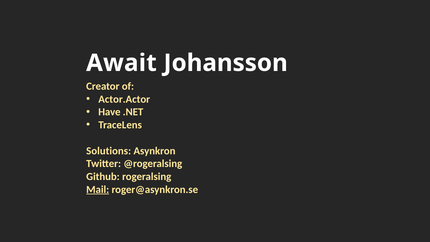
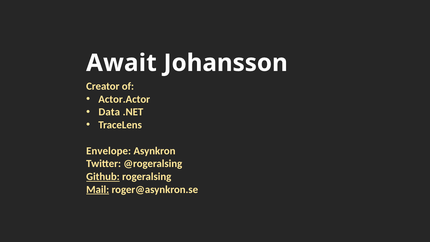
Have: Have -> Data (109, 112)
Solutions: Solutions -> Envelope (109, 151)
Github underline: none -> present (103, 177)
